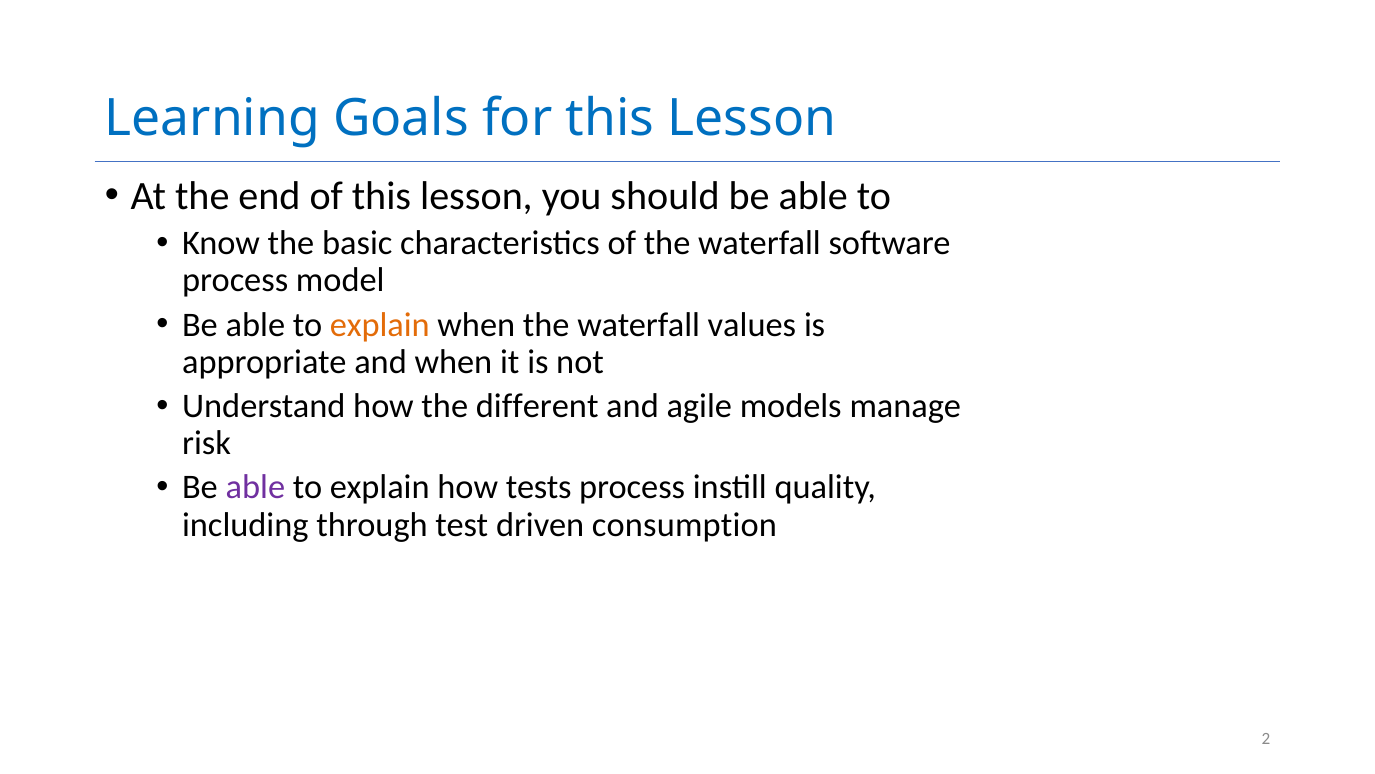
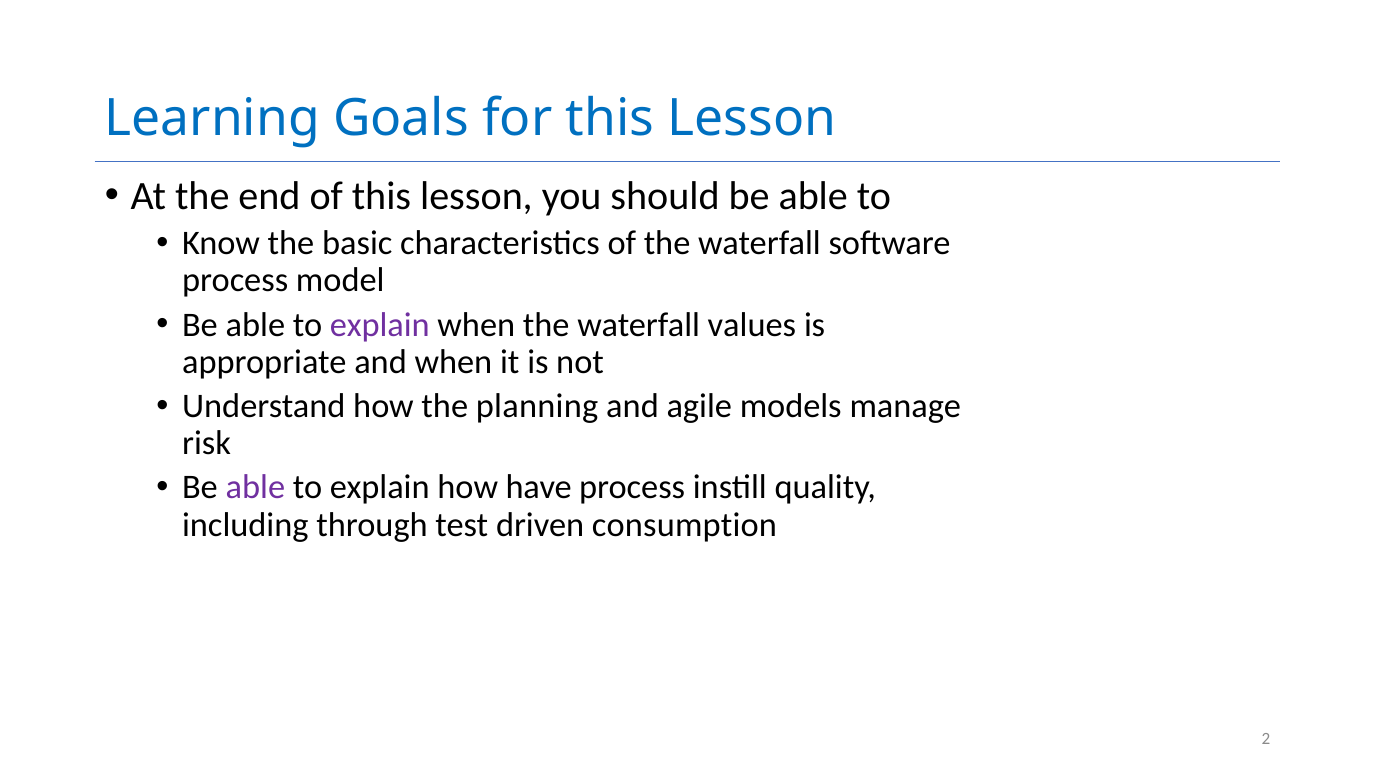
explain colour: orange -> purple (380, 325)
different: different -> planning (537, 406)
tests: tests -> have (539, 487)
